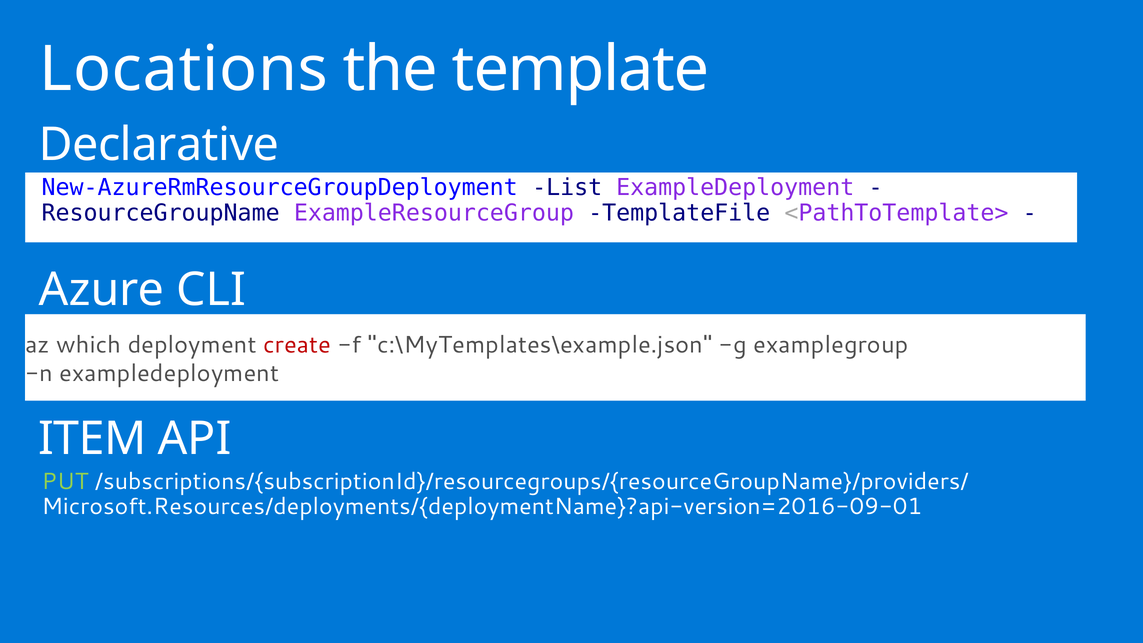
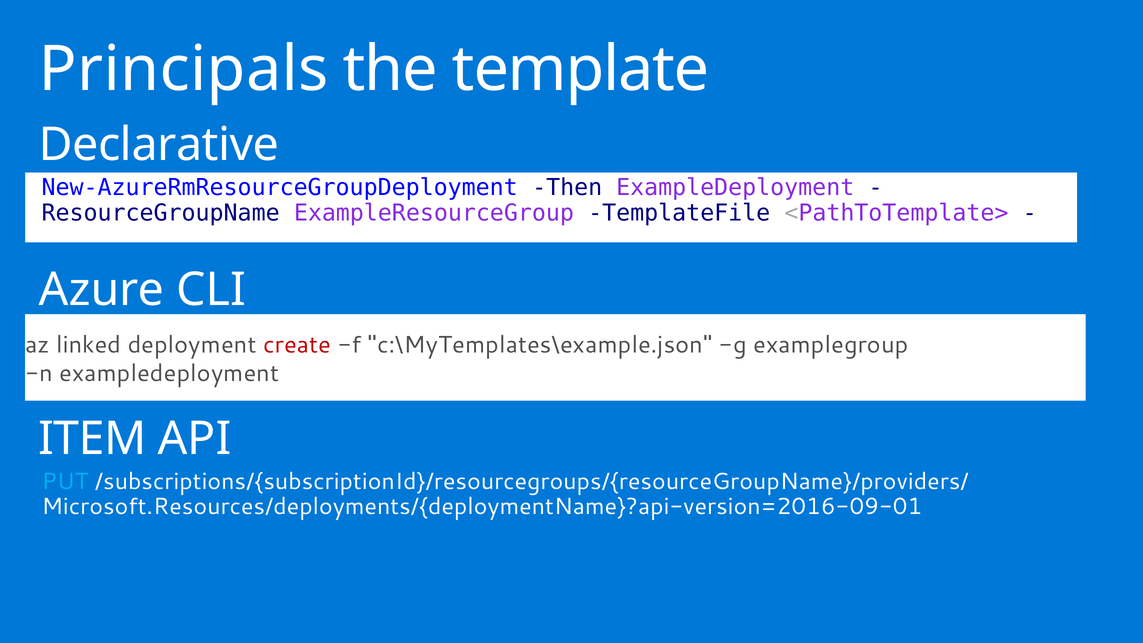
Locations: Locations -> Principals (184, 69)
List: List -> Then (567, 188)
which: which -> linked (89, 345)
PUT colour: light green -> light blue (65, 482)
